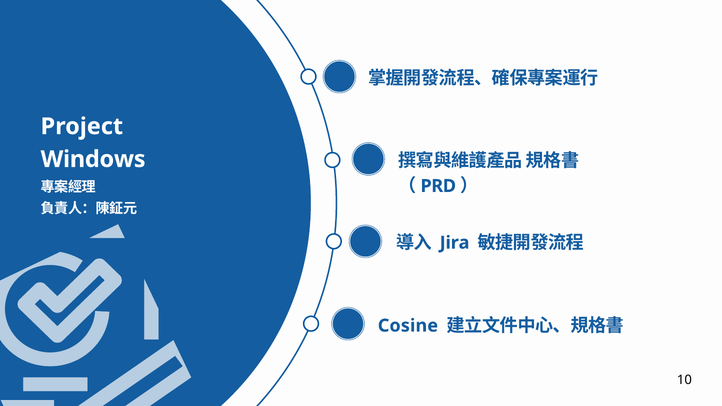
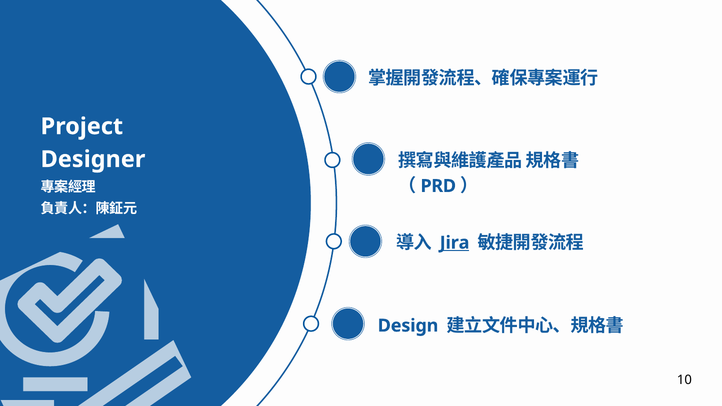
Windows: Windows -> Designer (93, 159)
Jira underline: none -> present (455, 243)
Cosine: Cosine -> Design (408, 326)
